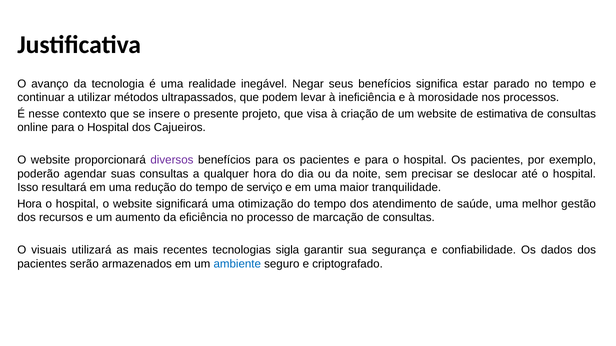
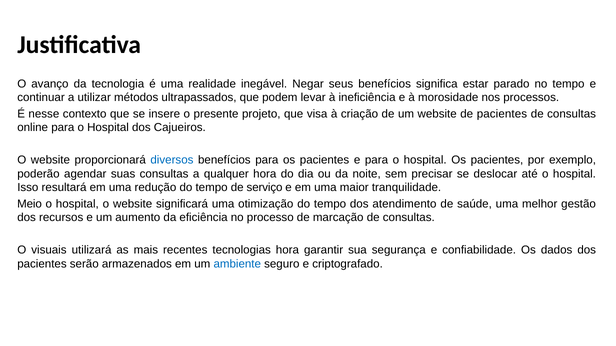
de estimativa: estimativa -> pacientes (502, 114)
diversos colour: purple -> blue (172, 160)
Hora: Hora -> Meio (30, 204)
tecnologias sigla: sigla -> hora (287, 250)
